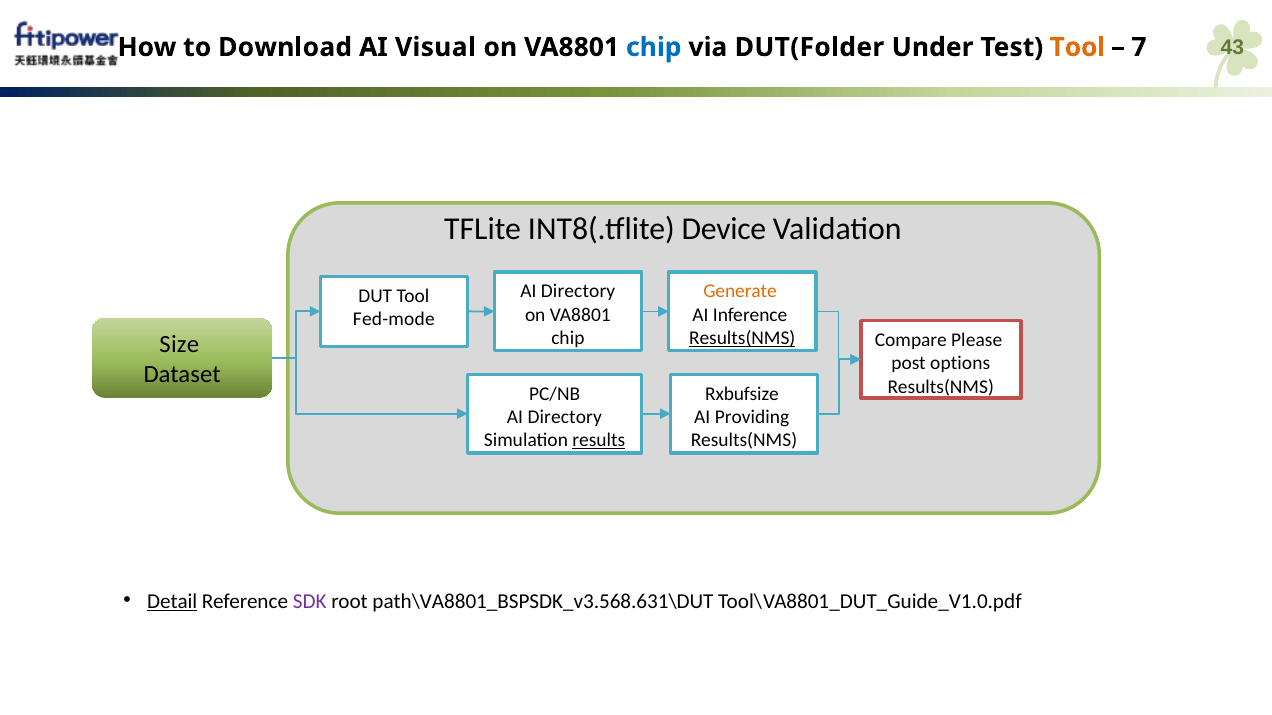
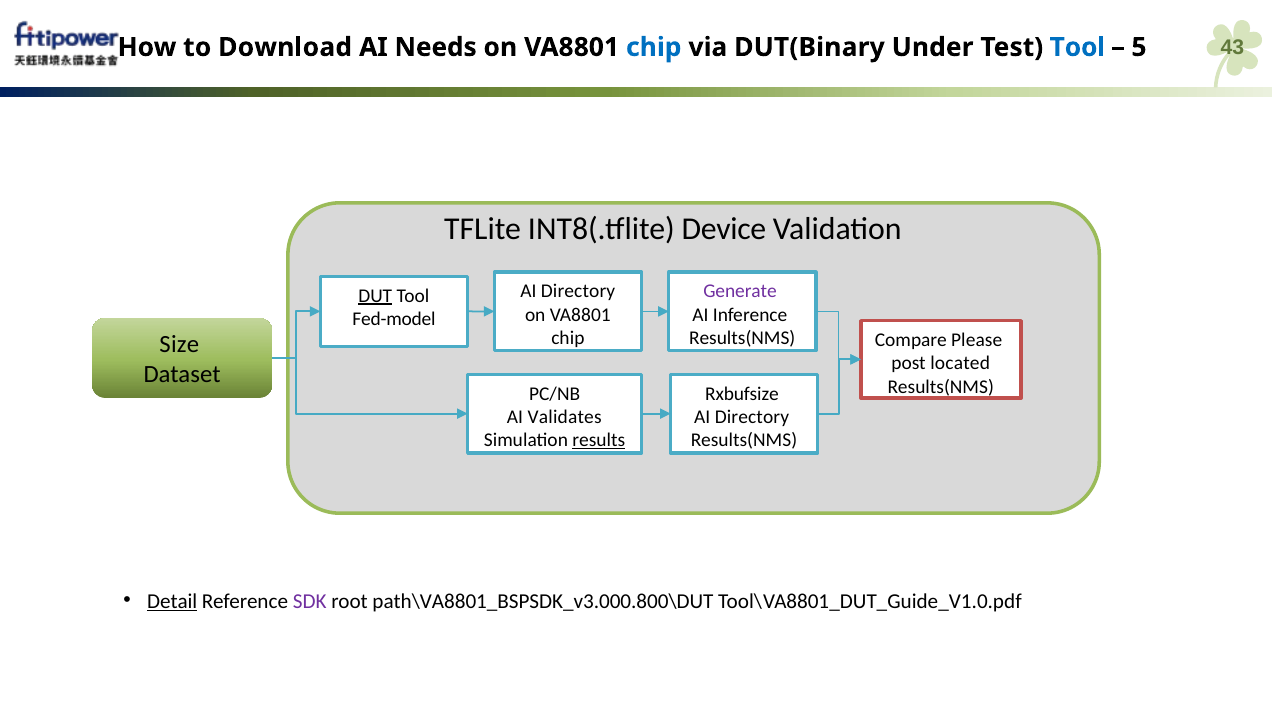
Visual: Visual -> Needs (436, 47)
DUT(Folder: DUT(Folder -> DUT(Binary (809, 47)
Tool colour: orange -> blue (1077, 47)
7: 7 -> 5 (1139, 47)
Generate colour: orange -> purple (740, 292)
DUT underline: none -> present (375, 296)
Fed-mode: Fed-mode -> Fed-model (394, 319)
Results(NMS underline: present -> none (742, 338)
options: options -> located (960, 364)
Directory: Directory -> Validates (565, 417)
Providing: Providing -> Directory (752, 417)
path\VA8801_BSPSDK_v3.568.631\DUT: path\VA8801_BSPSDK_v3.568.631\DUT -> path\VA8801_BSPSDK_v3.000.800\DUT (543, 602)
